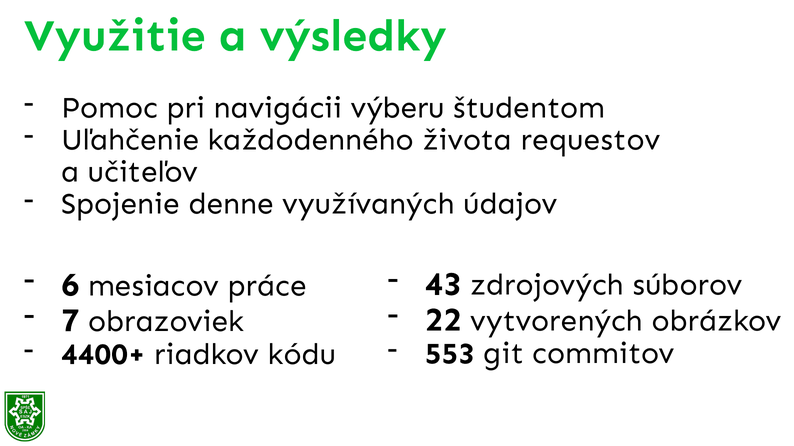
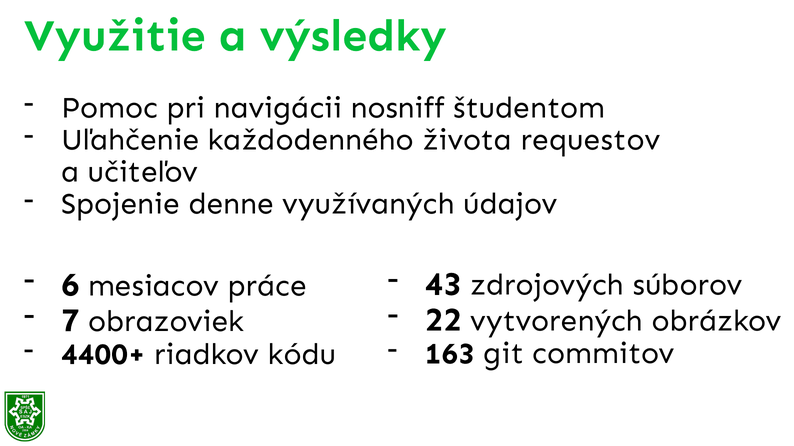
výberu: výberu -> nosniff (398, 108)
553: 553 -> 163 (450, 354)
